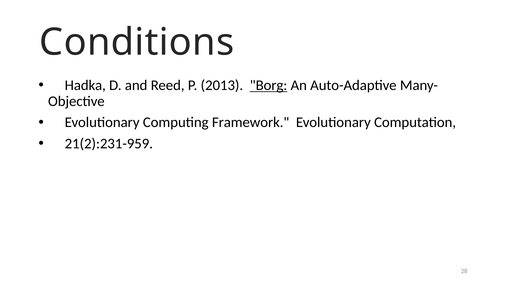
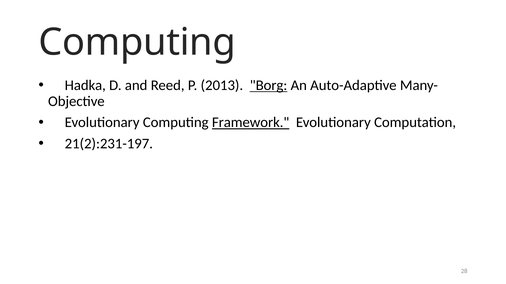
Conditions: Conditions -> Computing (137, 42)
Framework underline: none -> present (251, 123)
21(2):231-959: 21(2):231-959 -> 21(2):231-197 (109, 144)
